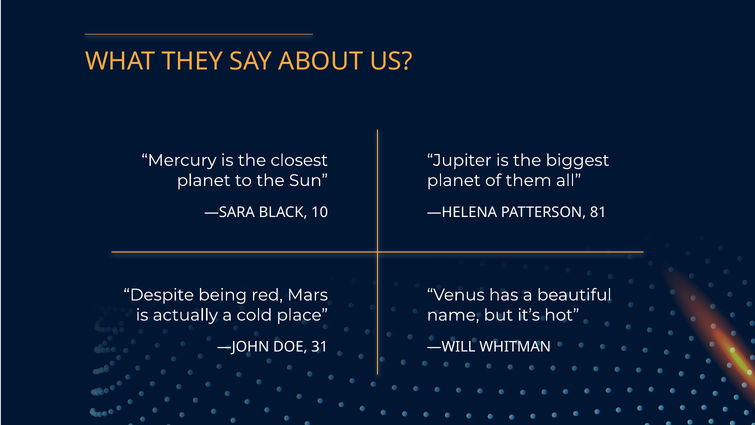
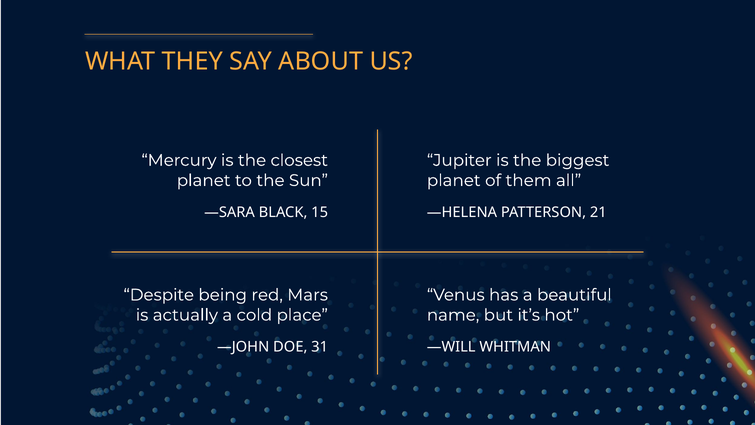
10: 10 -> 15 (320, 212)
81: 81 -> 21 (598, 212)
